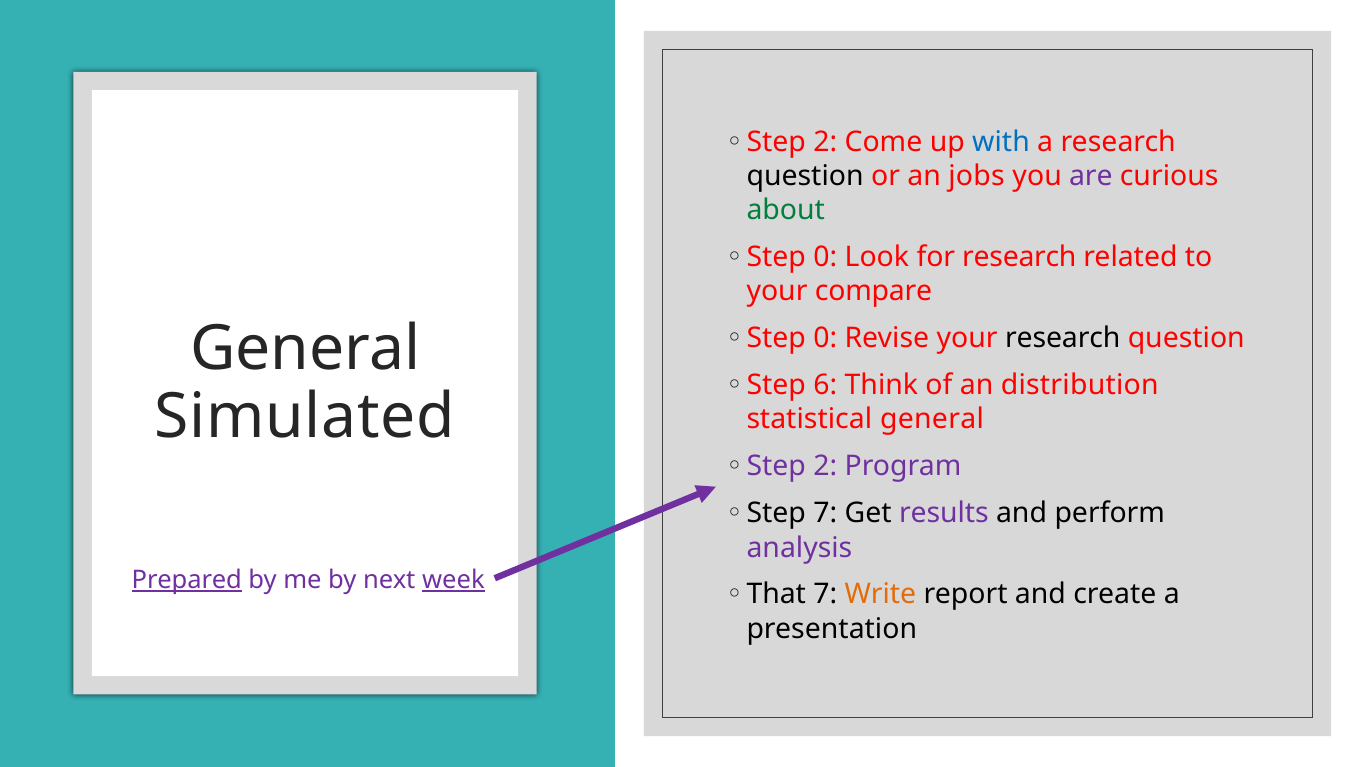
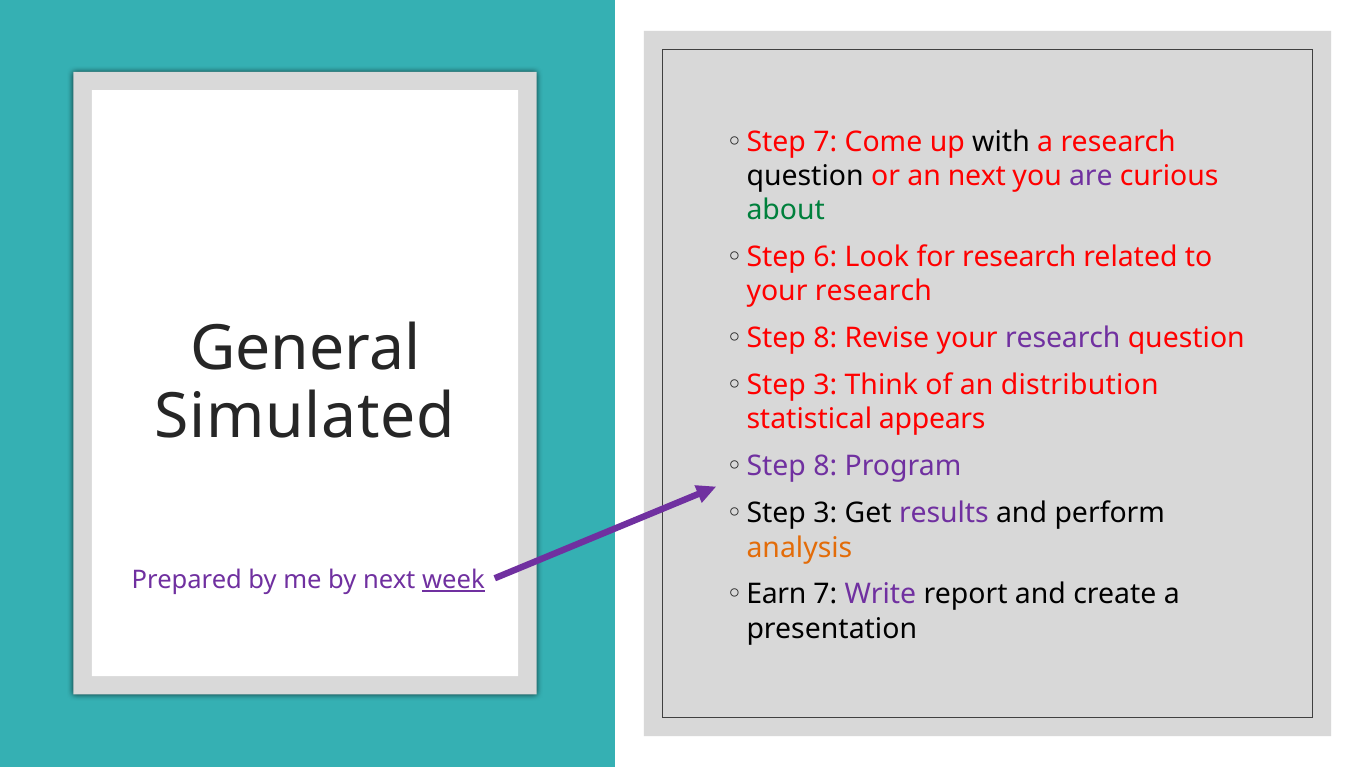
2: 2 -> 7 (825, 142)
with colour: blue -> black (1001, 142)
an jobs: jobs -> next (977, 176)
0: 0 -> 6 (825, 257)
compare: compare -> research (873, 291)
0: 0 -> 8 (825, 338)
research colour: black -> purple (1063, 338)
6: 6 -> 3 (825, 385)
statistical general: general -> appears (932, 419)
2: 2 -> 8 (825, 466)
7: 7 -> 3 (825, 513)
analysis colour: purple -> orange (799, 547)
Prepared underline: present -> none (187, 580)
That: That -> Earn (776, 594)
Write colour: orange -> purple (880, 594)
